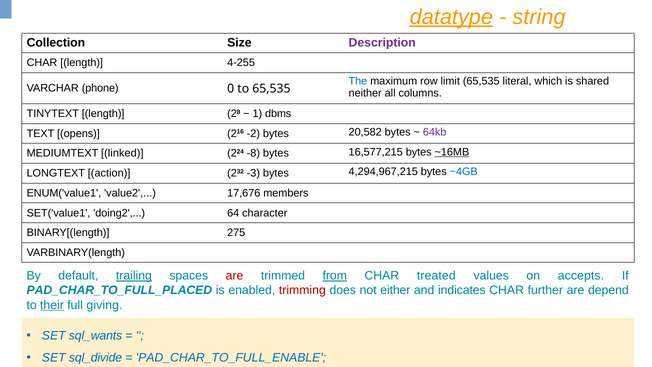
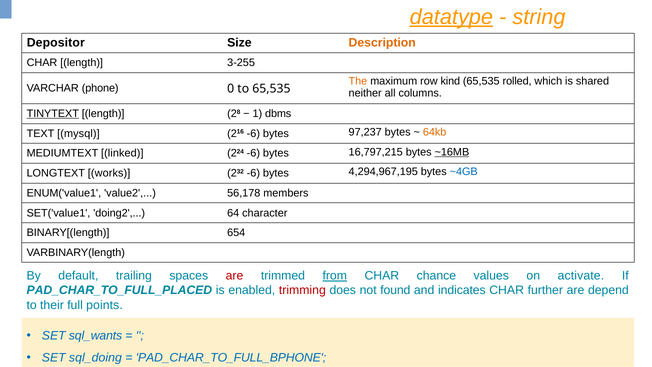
Collection: Collection -> Depositor (56, 43)
Description colour: purple -> orange (382, 43)
4-255: 4-255 -> 3-255 (241, 63)
The colour: blue -> orange (358, 81)
limit: limit -> kind (450, 81)
literal: literal -> rolled (517, 81)
TINYTEXT underline: none -> present (53, 114)
opens: opens -> mysql (78, 133)
216 -2: -2 -> -6 (253, 133)
20,582: 20,582 -> 97,237 (365, 132)
64kb colour: purple -> orange (435, 132)
224 -8: -8 -> -6 (253, 153)
16,577,215: 16,577,215 -> 16,797,215 (376, 152)
action: action -> works (109, 173)
232 -3: -3 -> -6 (253, 173)
4,294,967,215: 4,294,967,215 -> 4,294,967,195 (383, 172)
17,676: 17,676 -> 56,178 (244, 193)
275: 275 -> 654 (236, 233)
trailing underline: present -> none (134, 276)
treated: treated -> chance (436, 276)
accepts: accepts -> activate (581, 276)
either: either -> found (395, 290)
their underline: present -> none (52, 305)
giving: giving -> points (105, 305)
sql_divide: sql_divide -> sql_doing (95, 358)
PAD_CHAR_TO_FULL_ENABLE: PAD_CHAR_TO_FULL_ENABLE -> PAD_CHAR_TO_FULL_BPHONE (231, 358)
